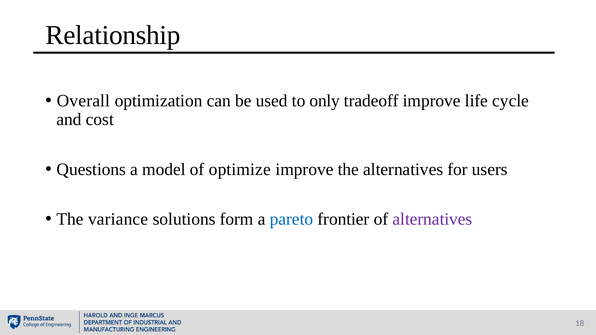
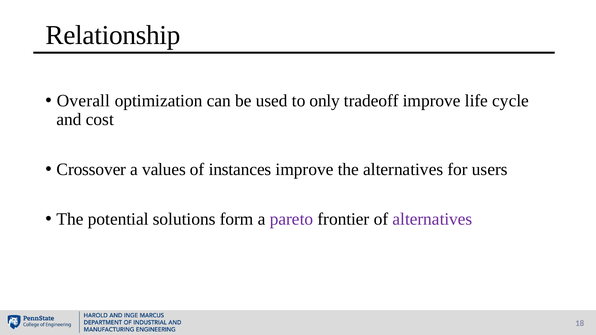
Questions: Questions -> Crossover (91, 169)
model: model -> values (164, 169)
optimize: optimize -> instances (240, 169)
variance: variance -> potential (118, 219)
pareto colour: blue -> purple (291, 219)
